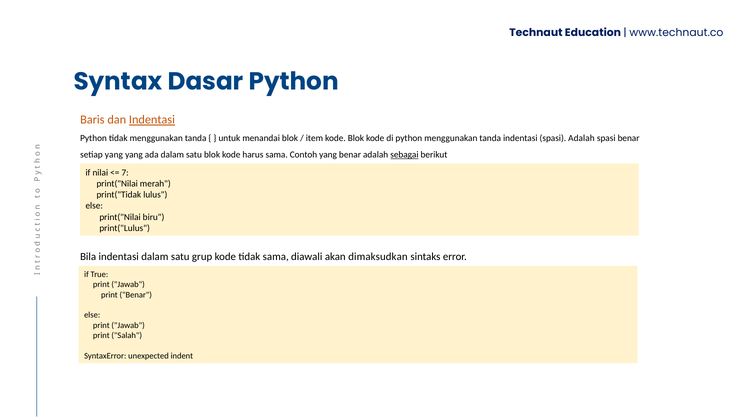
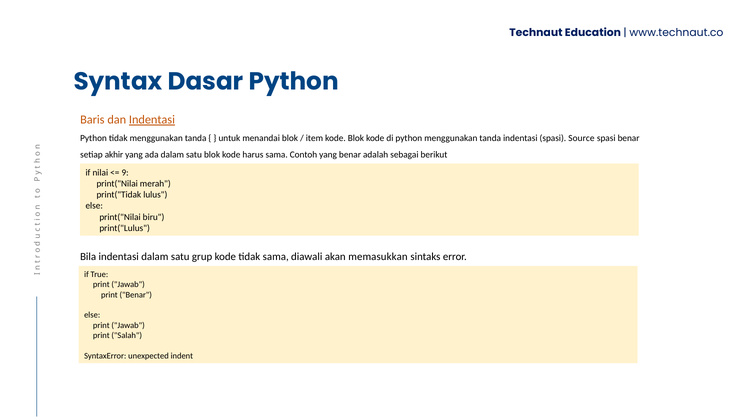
spasi Adalah: Adalah -> Source (581, 138)
setiap yang: yang -> akhir (114, 155)
sebagai underline: present -> none (404, 155)
7: 7 -> 9 (125, 172)
dimaksudkan: dimaksudkan -> memasukkan (378, 257)
